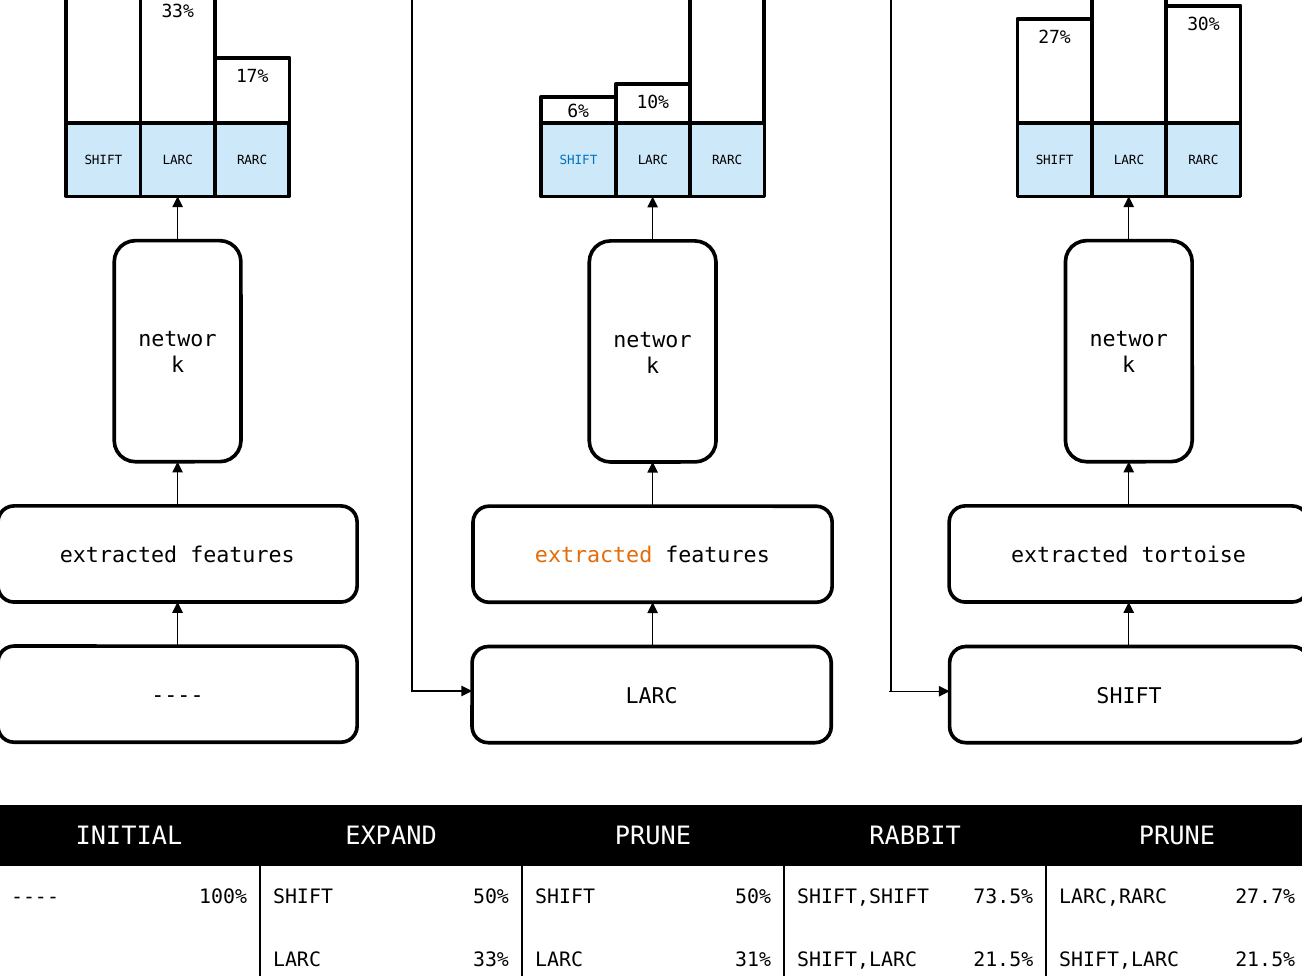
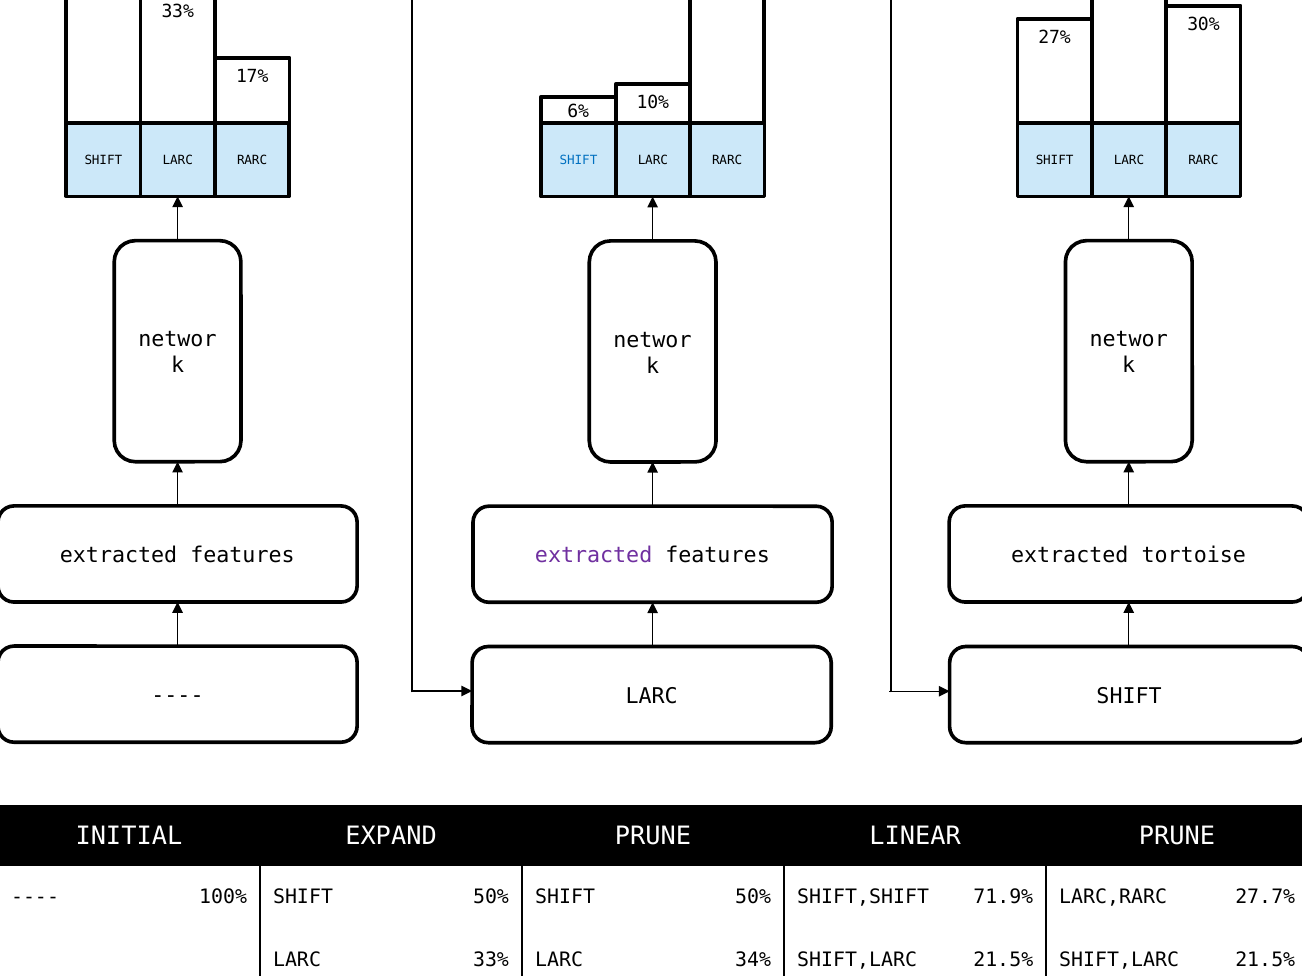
extracted colour: orange -> purple (594, 556)
RABBIT: RABBIT -> LINEAR (915, 837)
73.5%: 73.5% -> 71.9% (1003, 898)
31%: 31% -> 34% (753, 960)
